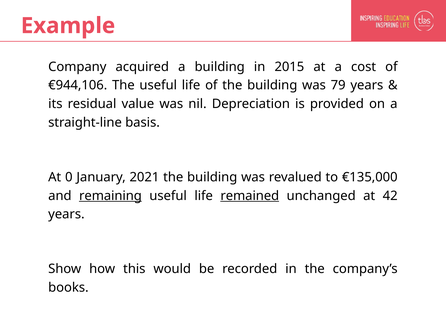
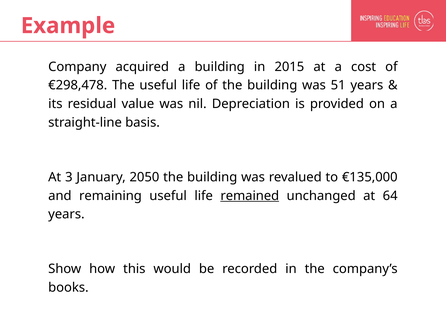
€944,106: €944,106 -> €298,478 (78, 85)
79: 79 -> 51 (338, 85)
0: 0 -> 3 (69, 177)
2021: 2021 -> 2050 (144, 177)
remaining underline: present -> none (110, 195)
42: 42 -> 64 (390, 195)
